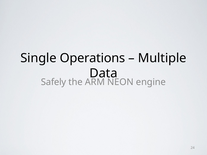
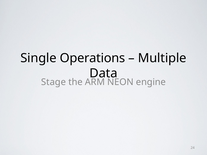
Safely: Safely -> Stage (53, 82)
